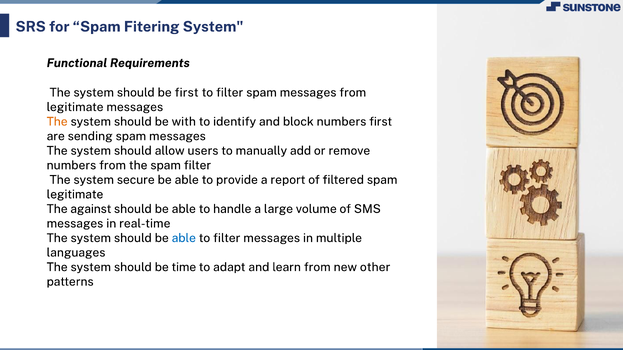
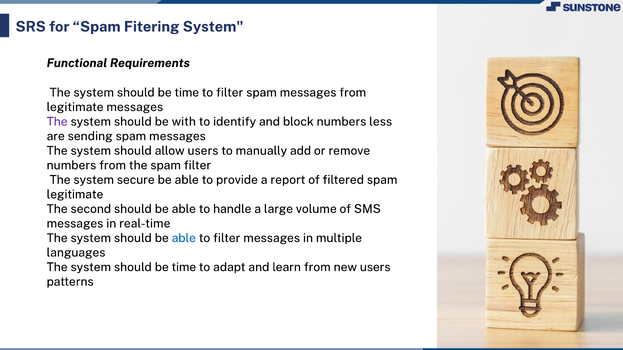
first: first -> time (187, 93)
The colour: orange -> purple (57, 122)
numbers first: first -> less (381, 122)
against: against -> second (91, 209)
new other: other -> users (375, 267)
